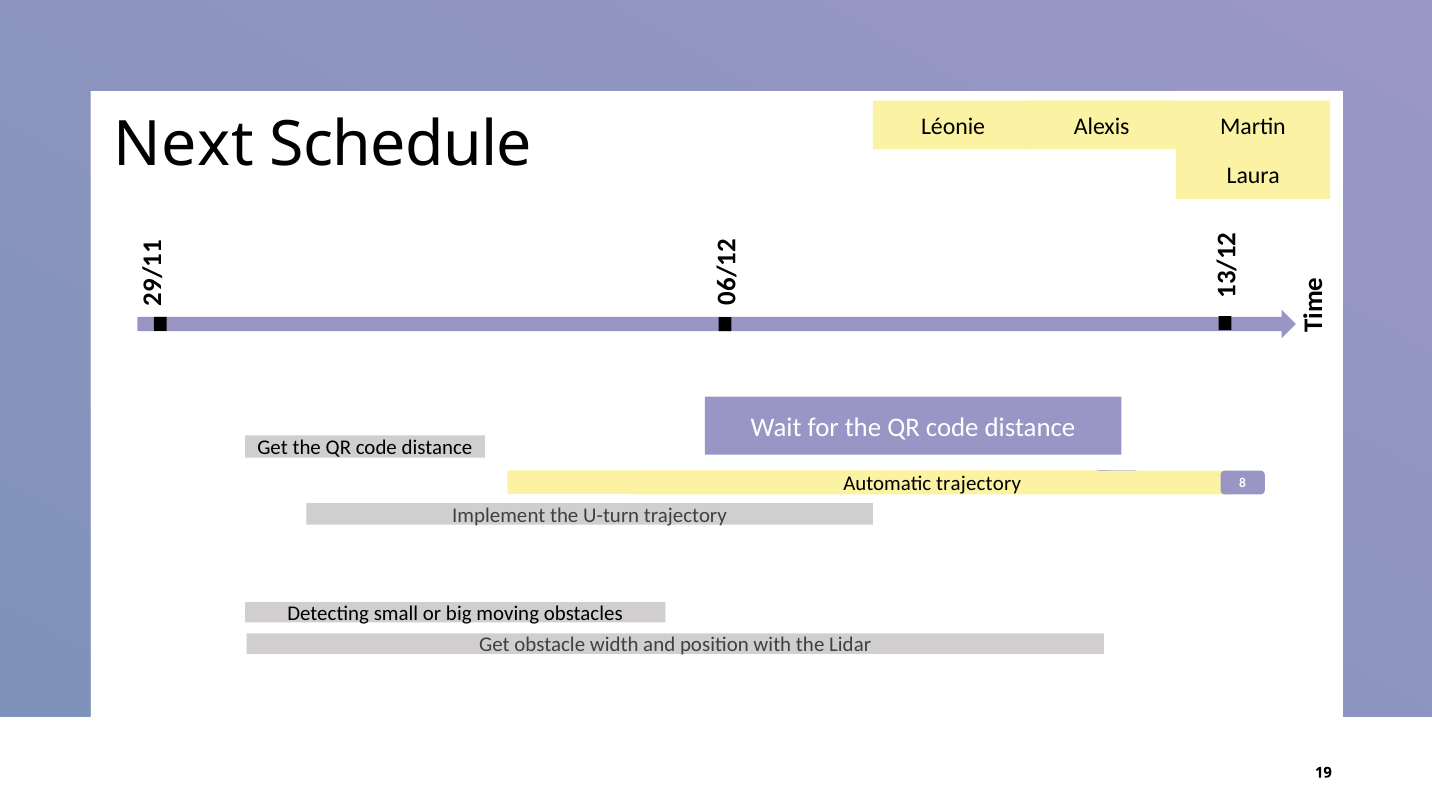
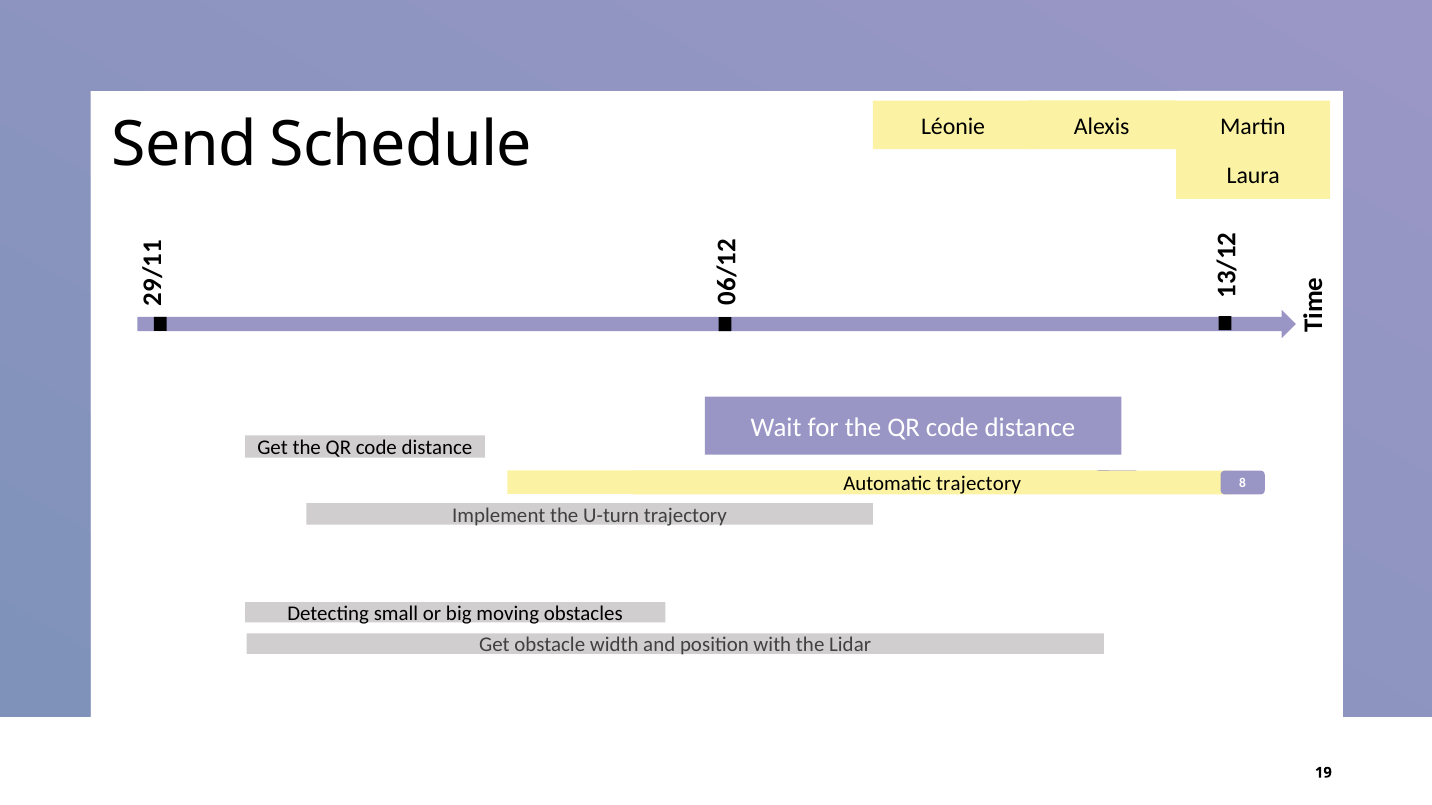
Next: Next -> Send (184, 145)
